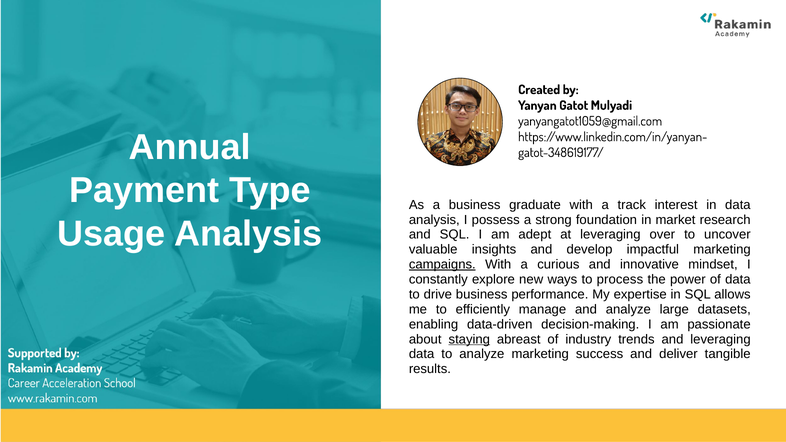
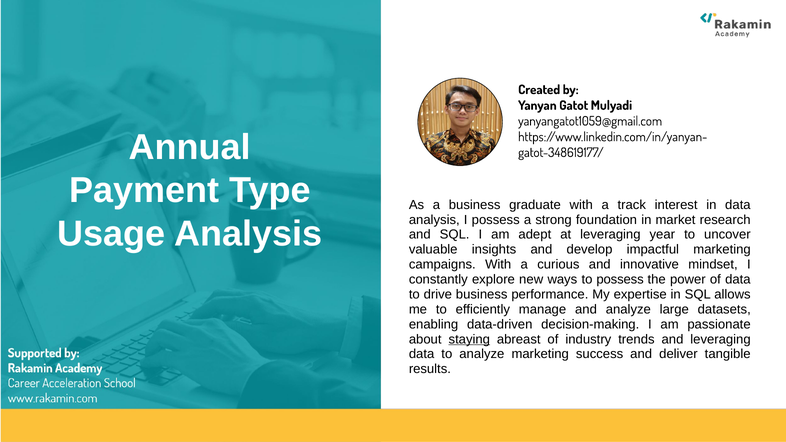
over: over -> year (662, 235)
campaigns underline: present -> none (442, 265)
to process: process -> possess (620, 280)
